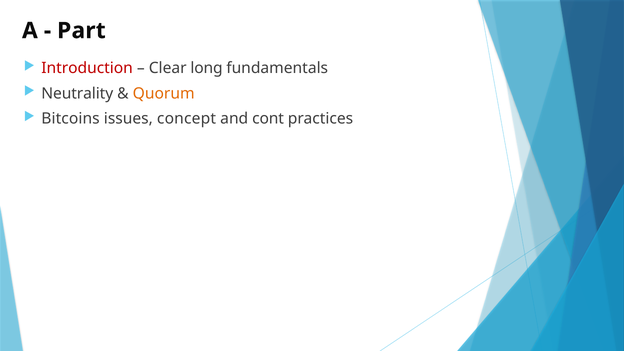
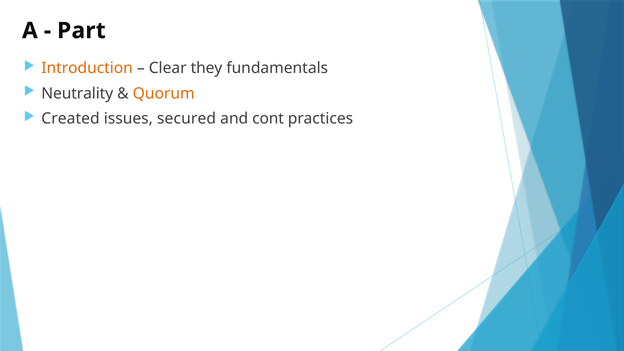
Introduction colour: red -> orange (87, 68)
long: long -> they (206, 68)
Bitcoins: Bitcoins -> Created (71, 119)
concept: concept -> secured (187, 119)
